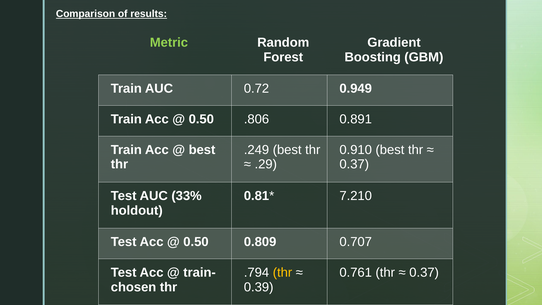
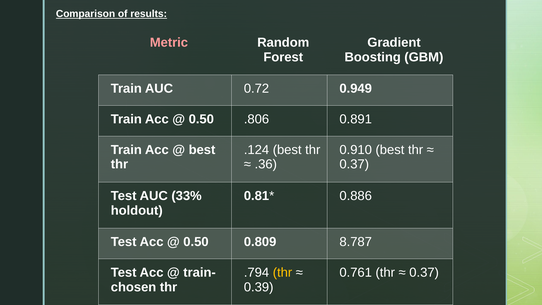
Metric colour: light green -> pink (169, 43)
.249: .249 -> .124 (257, 150)
.29: .29 -> .36 (266, 164)
7.210: 7.210 -> 0.886 (356, 196)
0.707: 0.707 -> 8.787 (356, 242)
